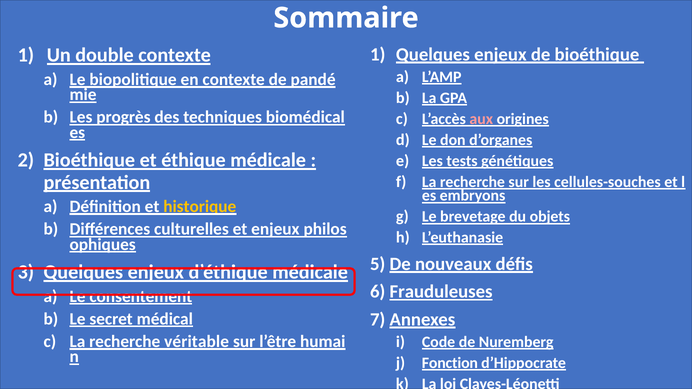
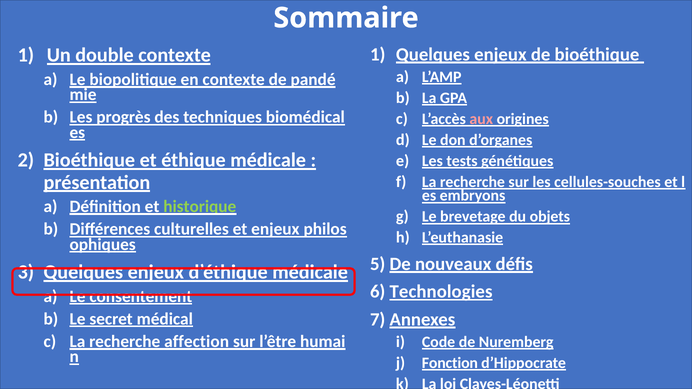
historique colour: yellow -> light green (200, 207)
Frauduleuses: Frauduleuses -> Technologies (441, 292)
véritable: véritable -> affection (197, 342)
